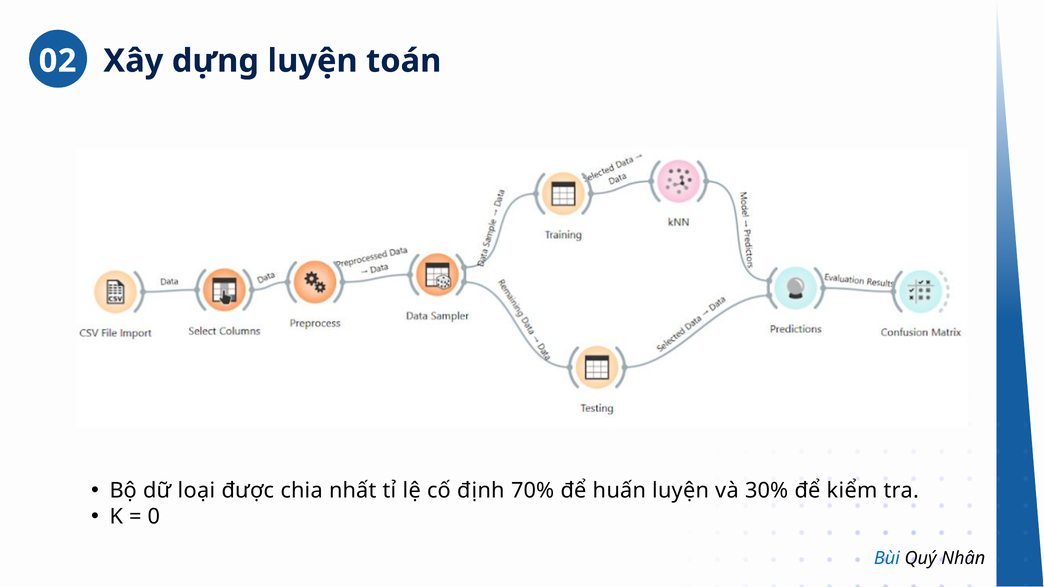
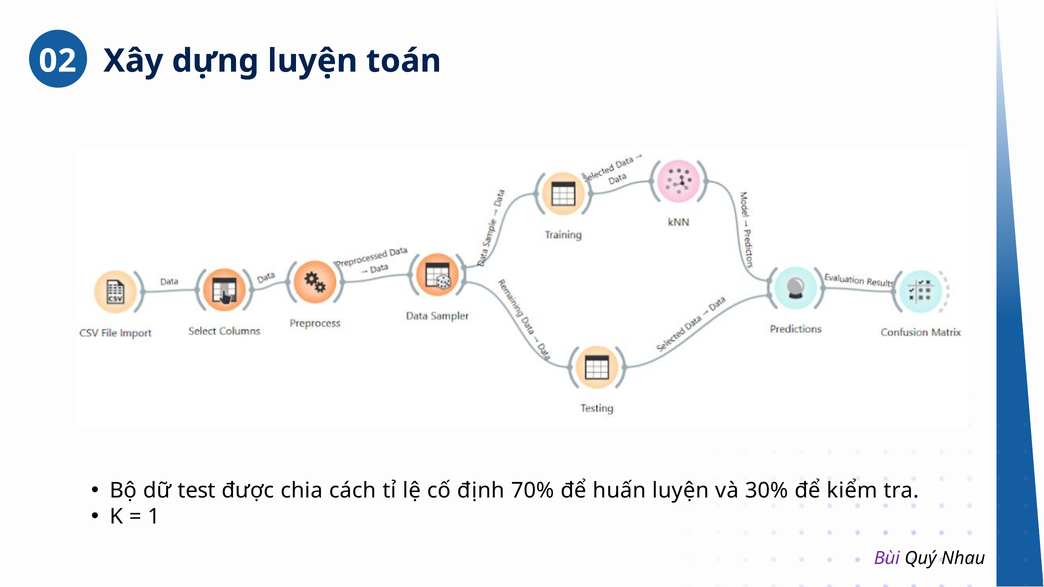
loại: loại -> test (197, 491)
nhất: nhất -> cách (353, 491)
0: 0 -> 1 (154, 517)
Bùi colour: blue -> purple (887, 558)
Nhân: Nhân -> Nhau (963, 558)
